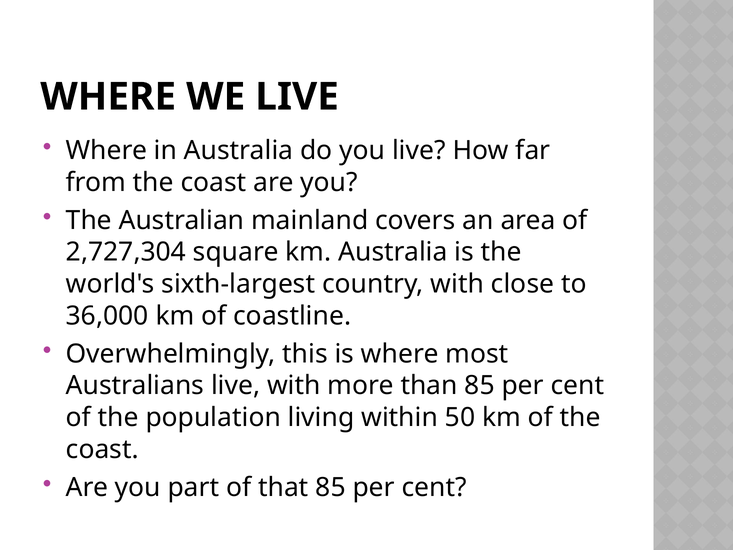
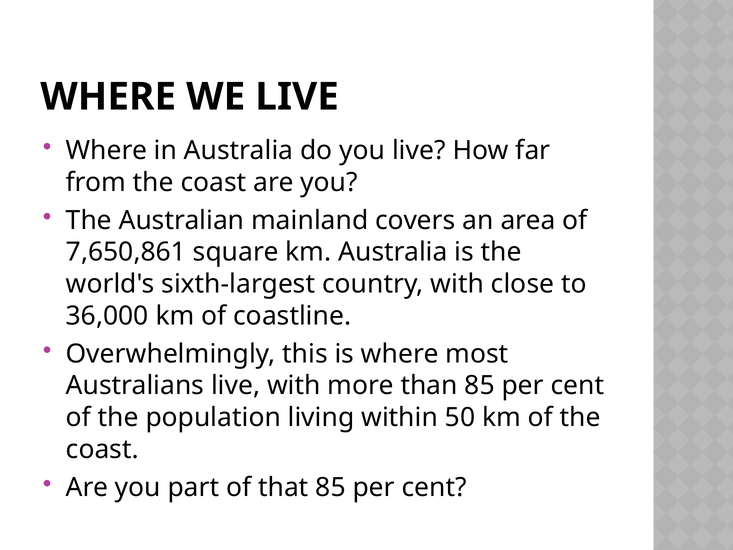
2,727,304: 2,727,304 -> 7,650,861 (126, 252)
